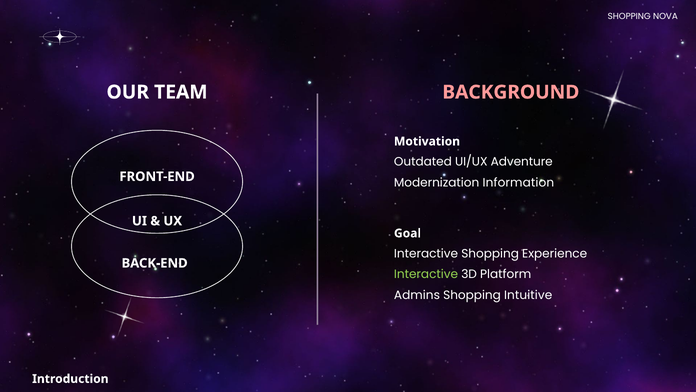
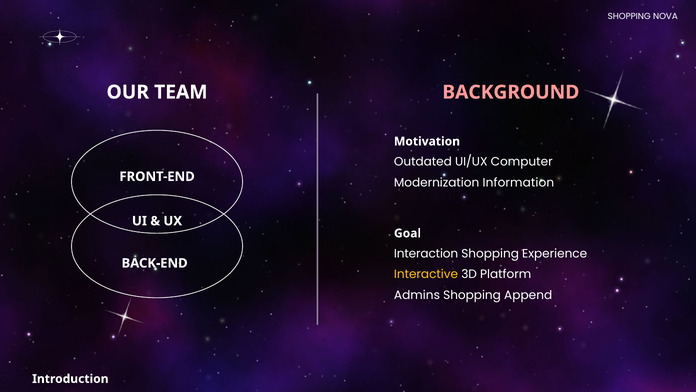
Adventure: Adventure -> Computer (522, 162)
Interactive: Interactive -> Interaction (426, 254)
Interactive colour: light green -> yellow (426, 274)
Intuitive: Intuitive -> Append (528, 295)
